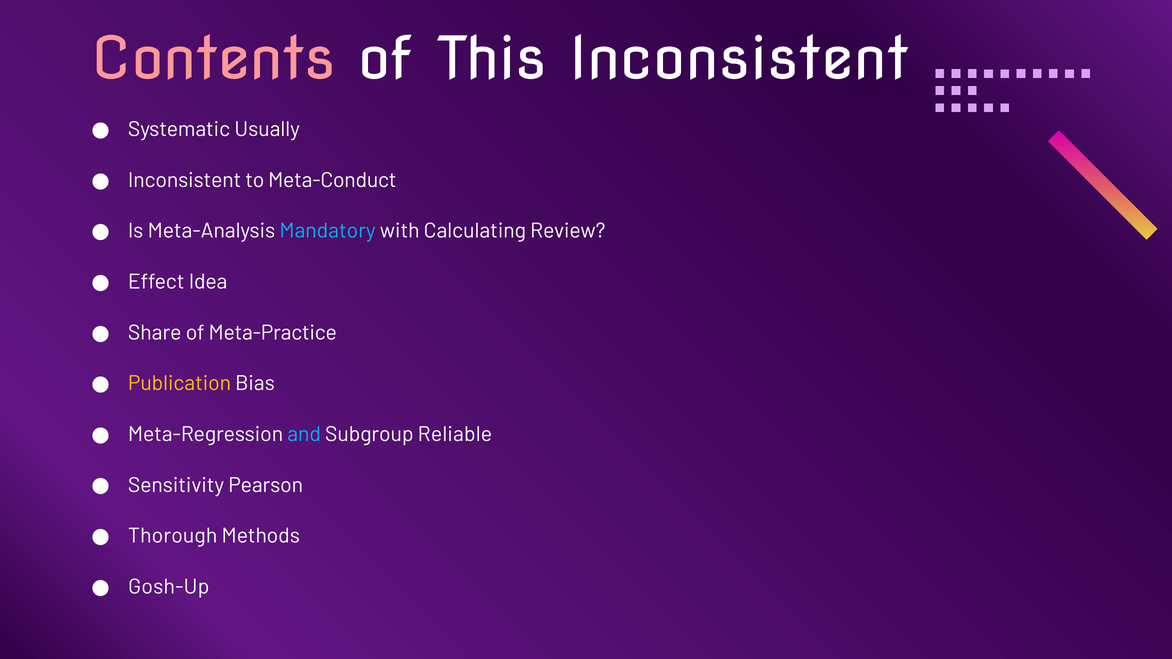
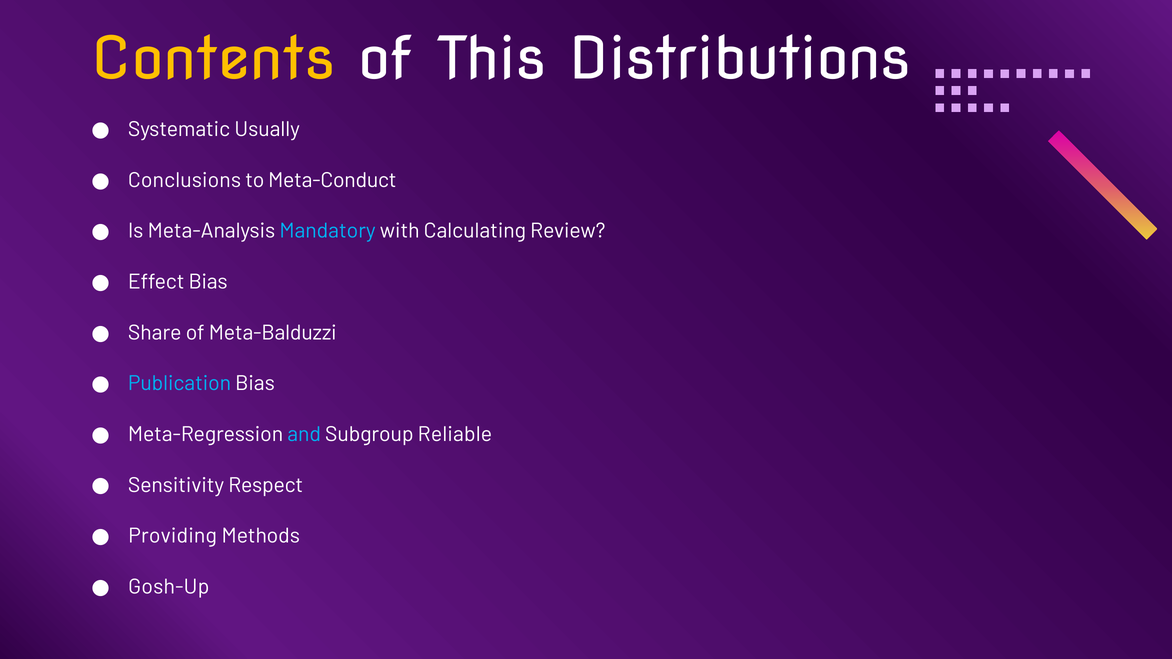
Contents colour: pink -> yellow (213, 60)
This Inconsistent: Inconsistent -> Distributions (740, 60)
Inconsistent: Inconsistent -> Conclusions (185, 180)
Effect Idea: Idea -> Bias (208, 282)
Meta-Practice: Meta-Practice -> Meta-Balduzzi (273, 333)
Publication colour: yellow -> light blue (179, 384)
Pearson: Pearson -> Respect (266, 485)
Thorough: Thorough -> Providing (173, 536)
